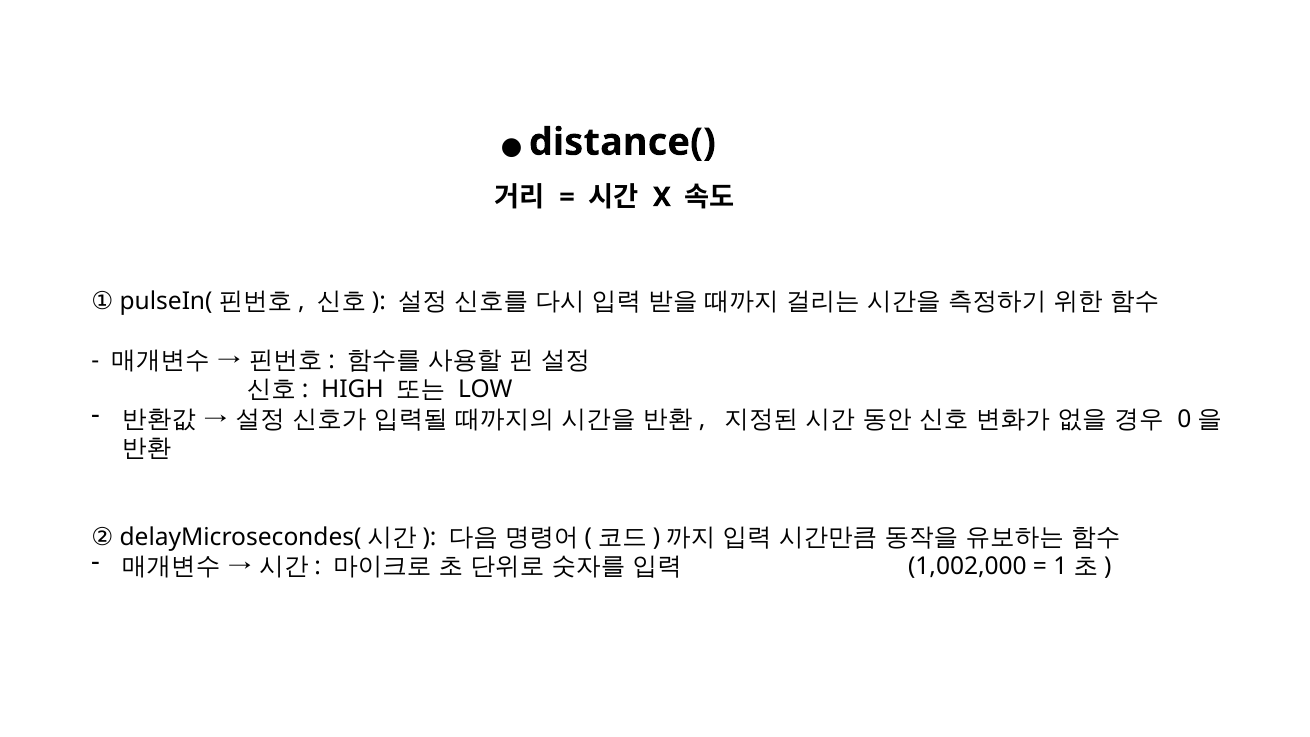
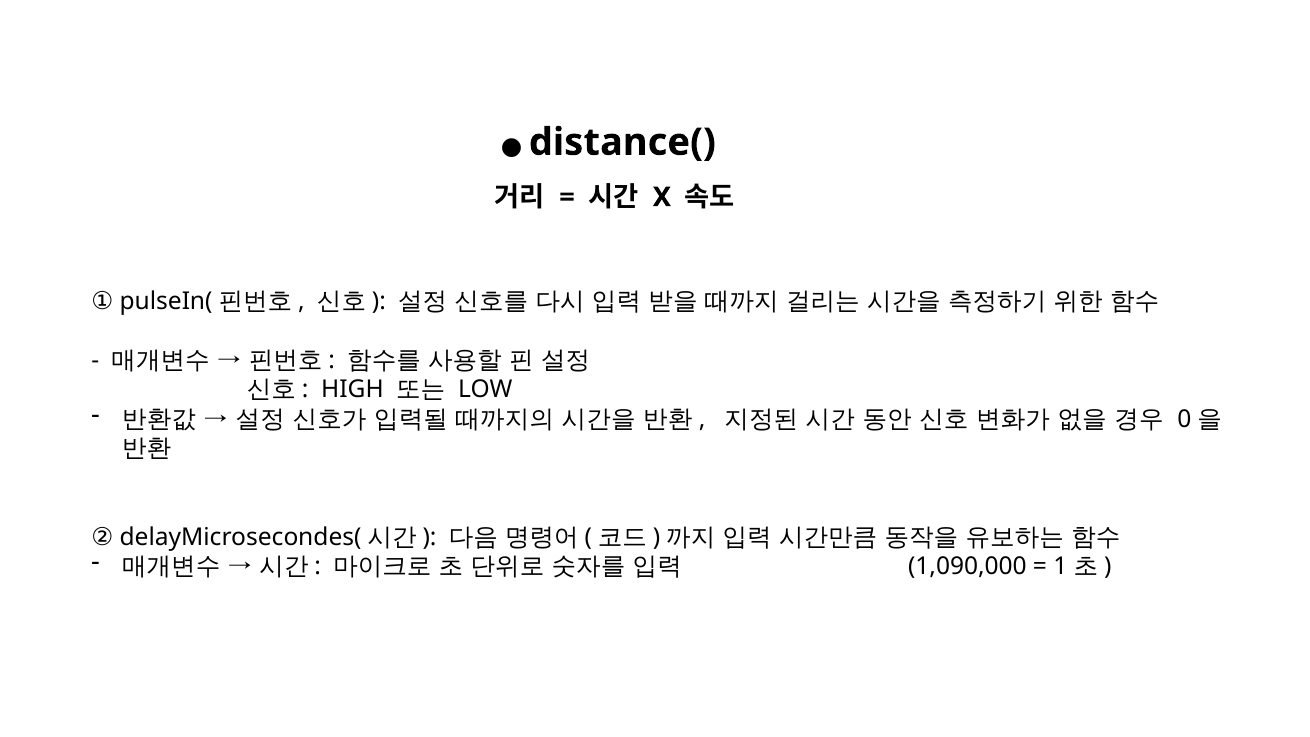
1,002,000: 1,002,000 -> 1,090,000 (967, 567)
